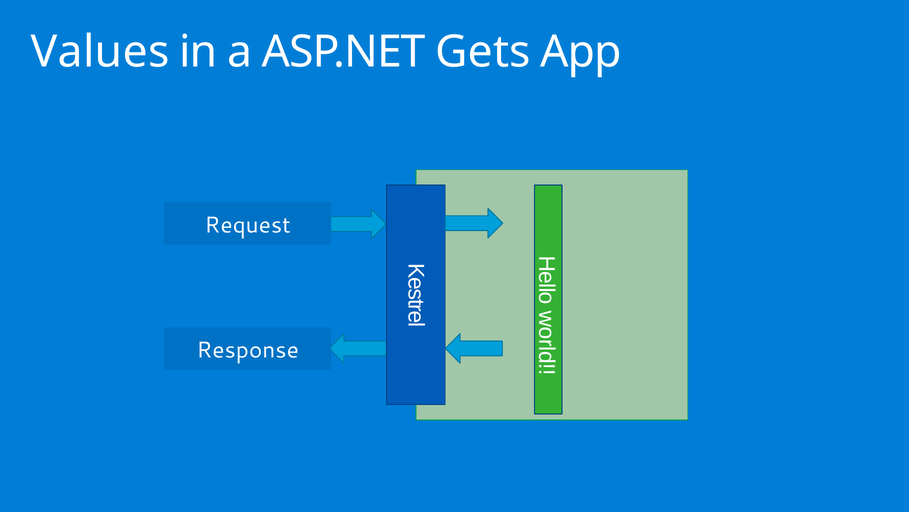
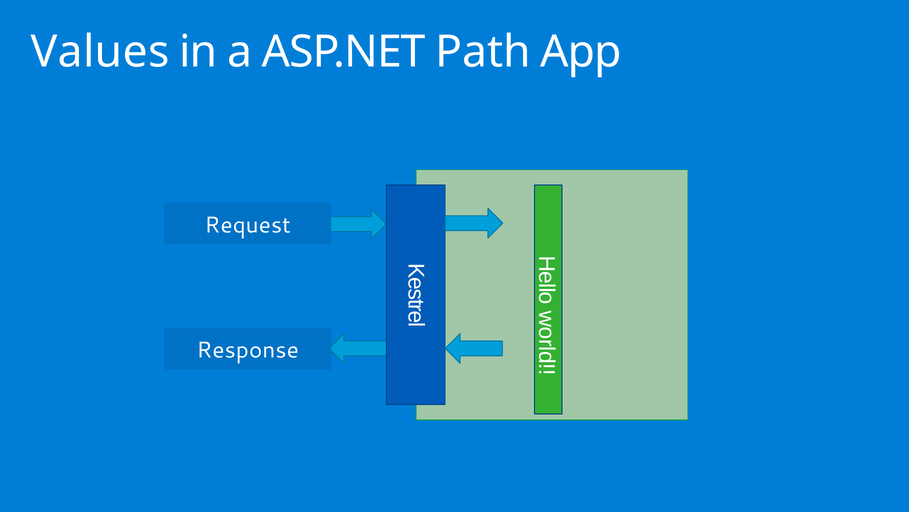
Gets: Gets -> Path (483, 52)
